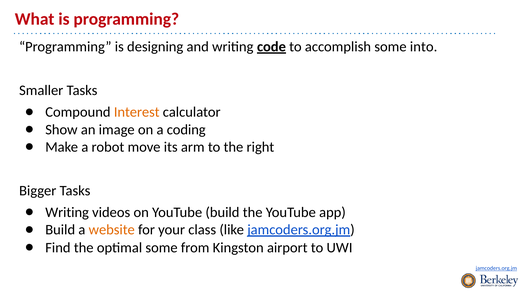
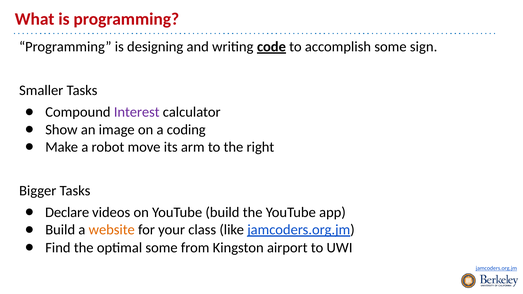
into: into -> sign (424, 47)
Interest colour: orange -> purple (137, 112)
Writing: Writing -> Declare (67, 213)
